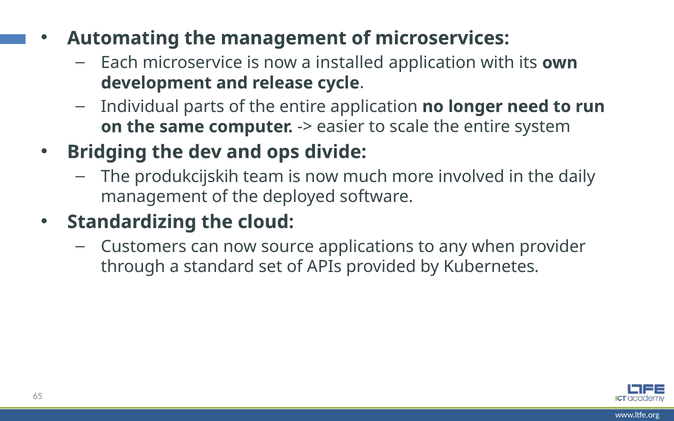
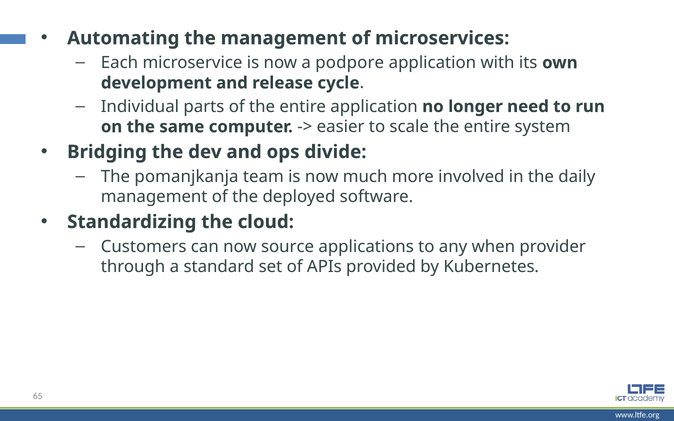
installed: installed -> podpore (350, 63)
produkcijskih: produkcijskih -> pomanjkanja (186, 177)
